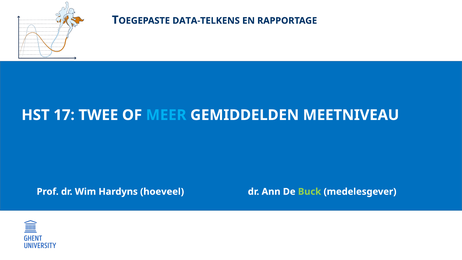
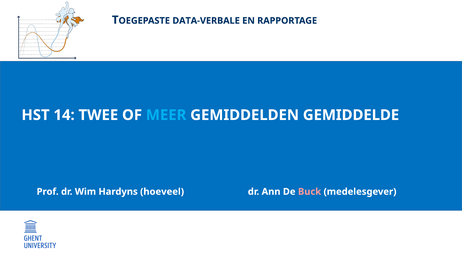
DATA-TELKENS: DATA-TELKENS -> DATA-VERBALE (206, 21)
17: 17 -> 14 (64, 115)
MEETNIVEAU: MEETNIVEAU -> GEMIDDELDE (351, 115)
Buck colour: light green -> pink (310, 192)
